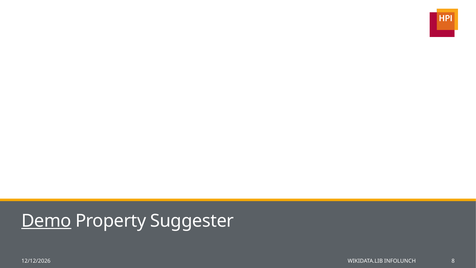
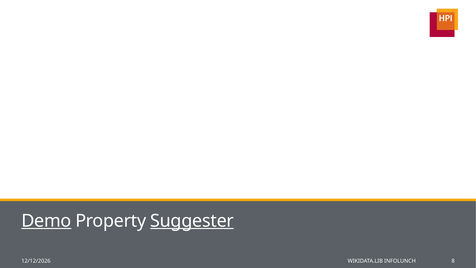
Suggester underline: none -> present (192, 221)
